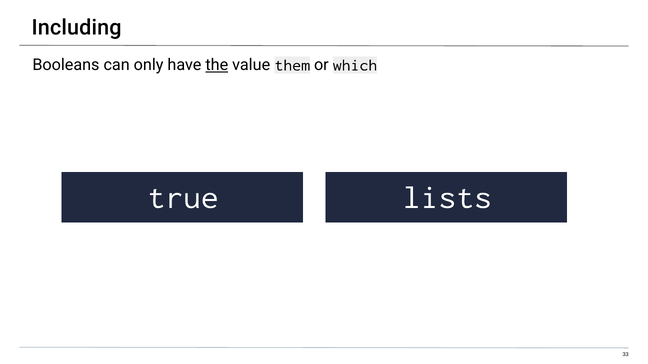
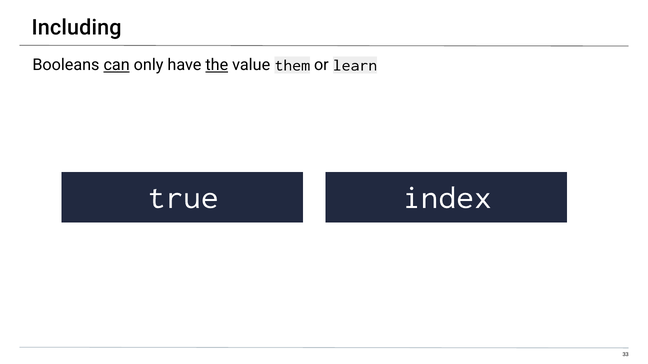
can underline: none -> present (117, 65)
which: which -> learn (355, 65)
lists: lists -> index (447, 198)
